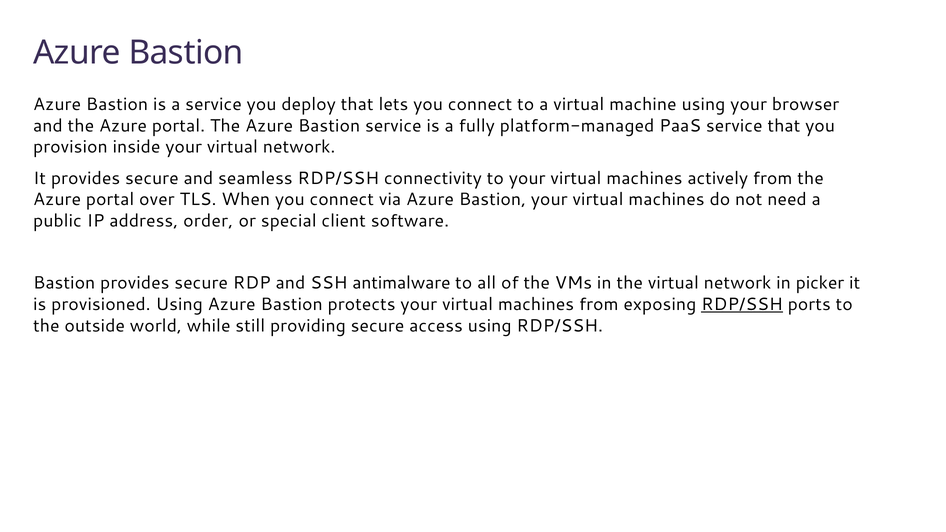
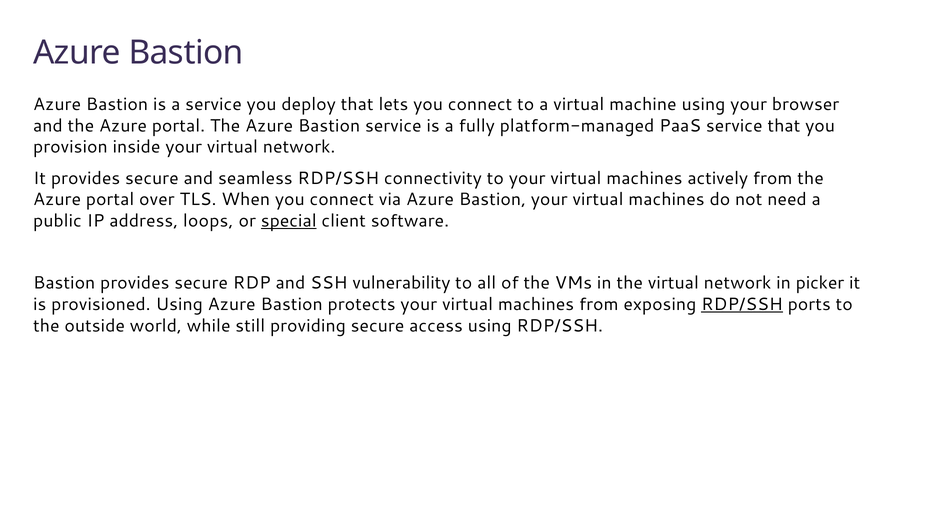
order: order -> loops (208, 221)
special underline: none -> present (289, 221)
antimalware: antimalware -> vulnerability (401, 283)
